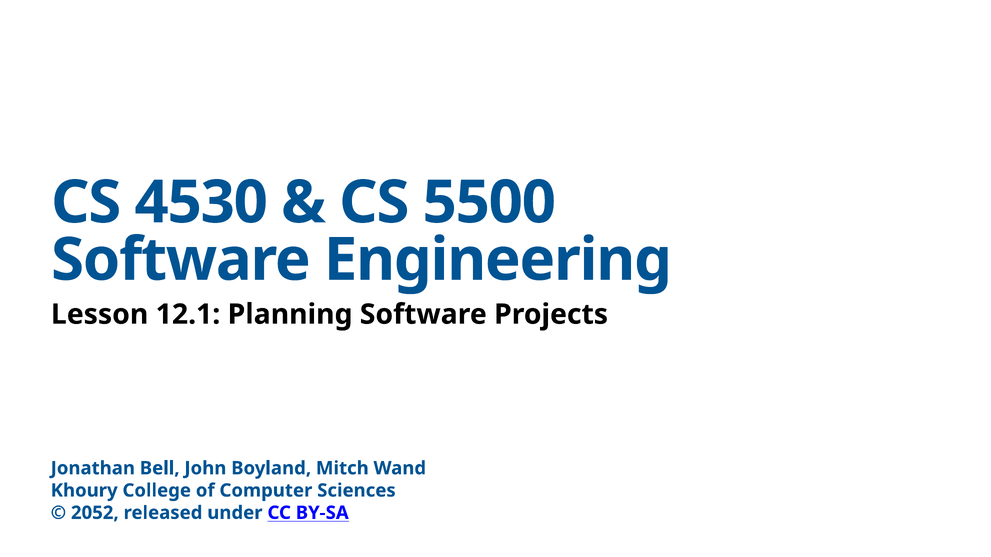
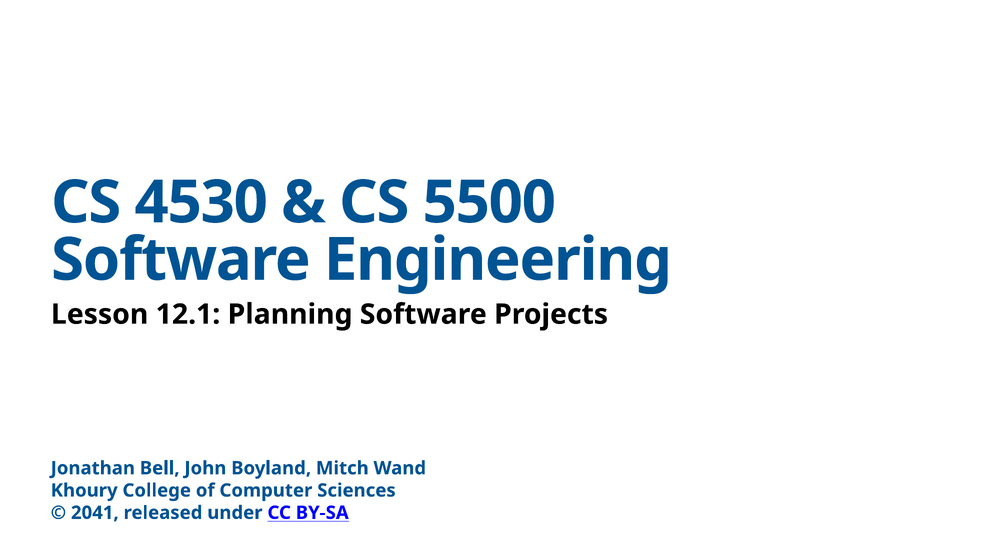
2052: 2052 -> 2041 (95, 513)
